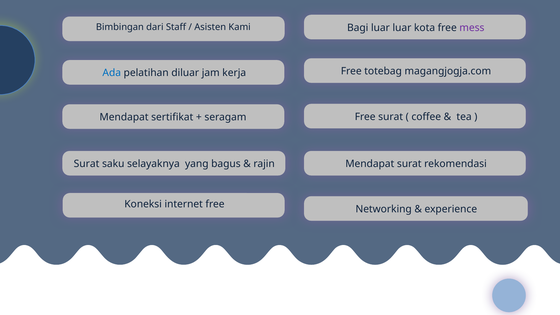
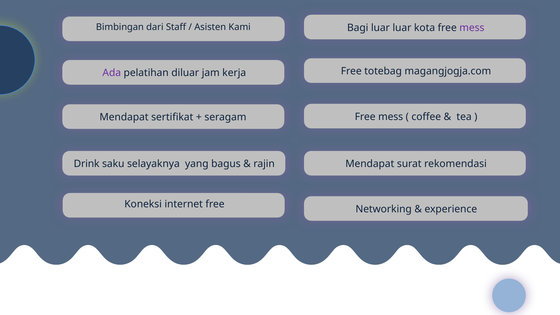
Ada colour: blue -> purple (112, 73)
surat: surat -> mess (391, 117)
Surat: Surat -> Drink (87, 164)
